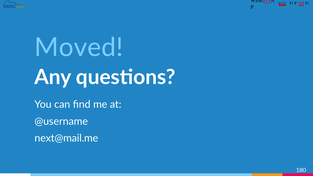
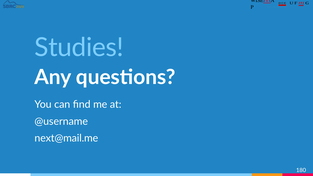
Moved: Moved -> Studies (79, 48)
